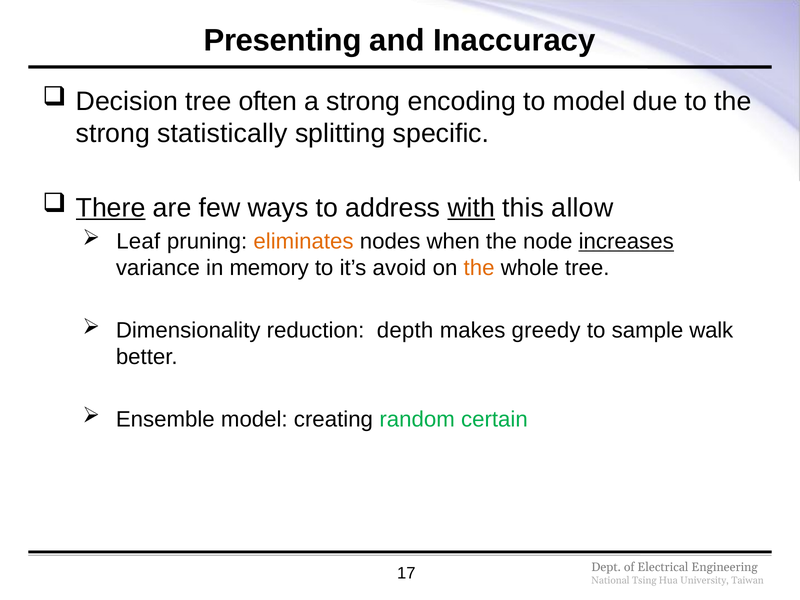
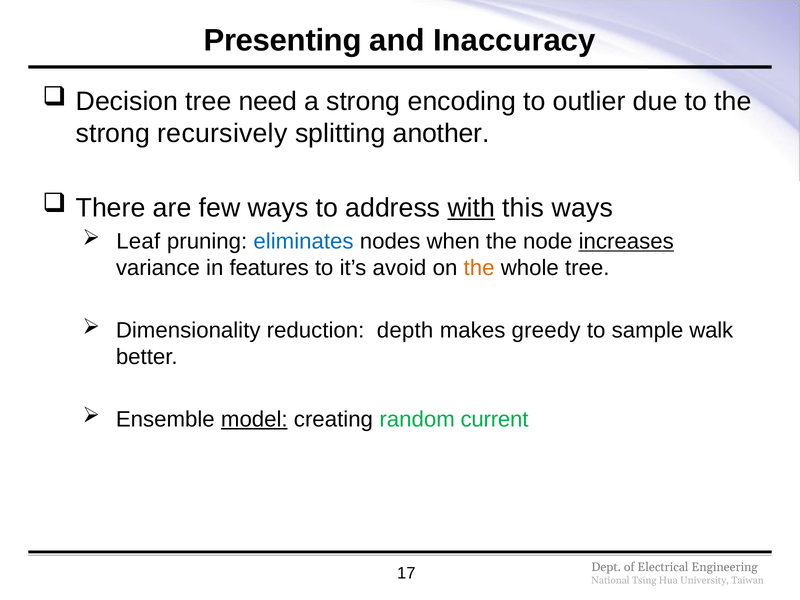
often: often -> need (268, 101)
to model: model -> outlier (589, 101)
statistically: statistically -> recursively (222, 133)
specific: specific -> another (441, 133)
There underline: present -> none (111, 208)
this allow: allow -> ways (582, 208)
eliminates colour: orange -> blue (304, 241)
memory: memory -> features (269, 268)
model underline: none -> present (254, 419)
certain: certain -> current (495, 419)
